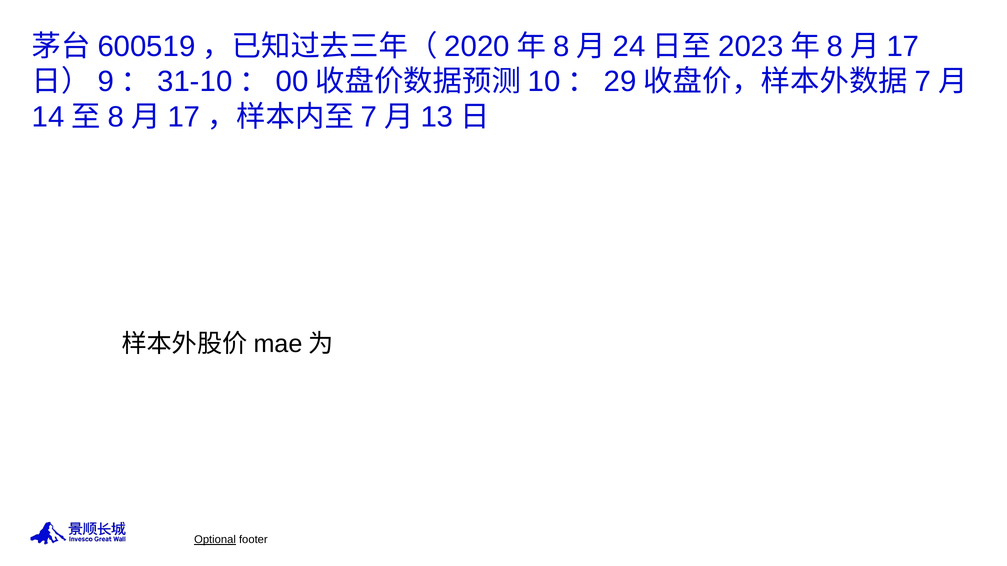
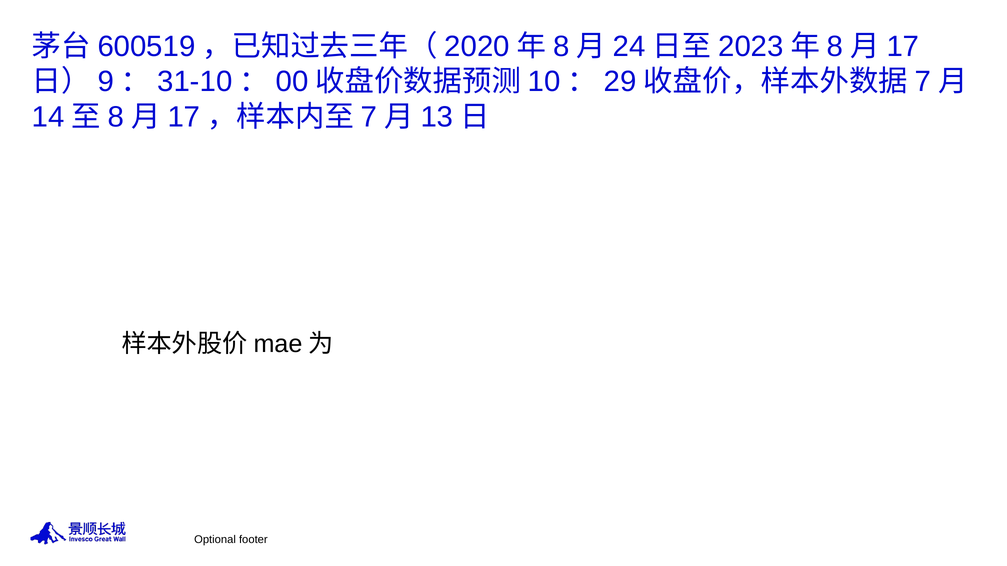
Optional underline: present -> none (215, 540)
